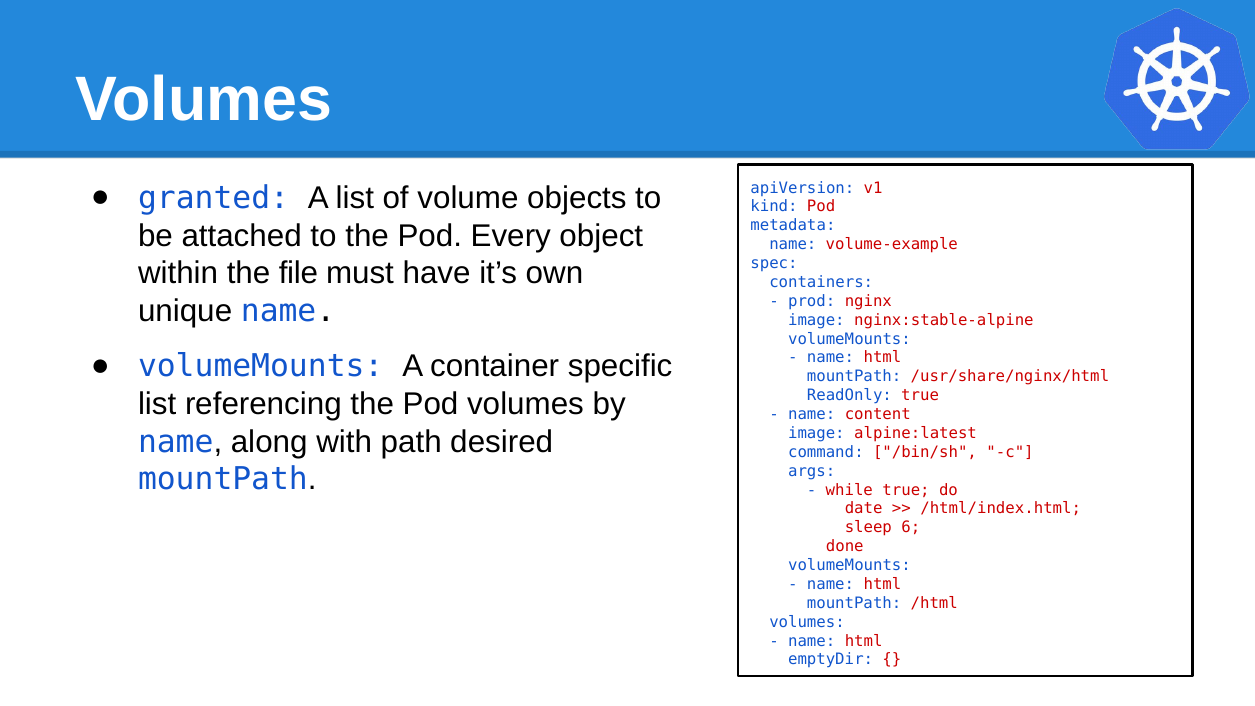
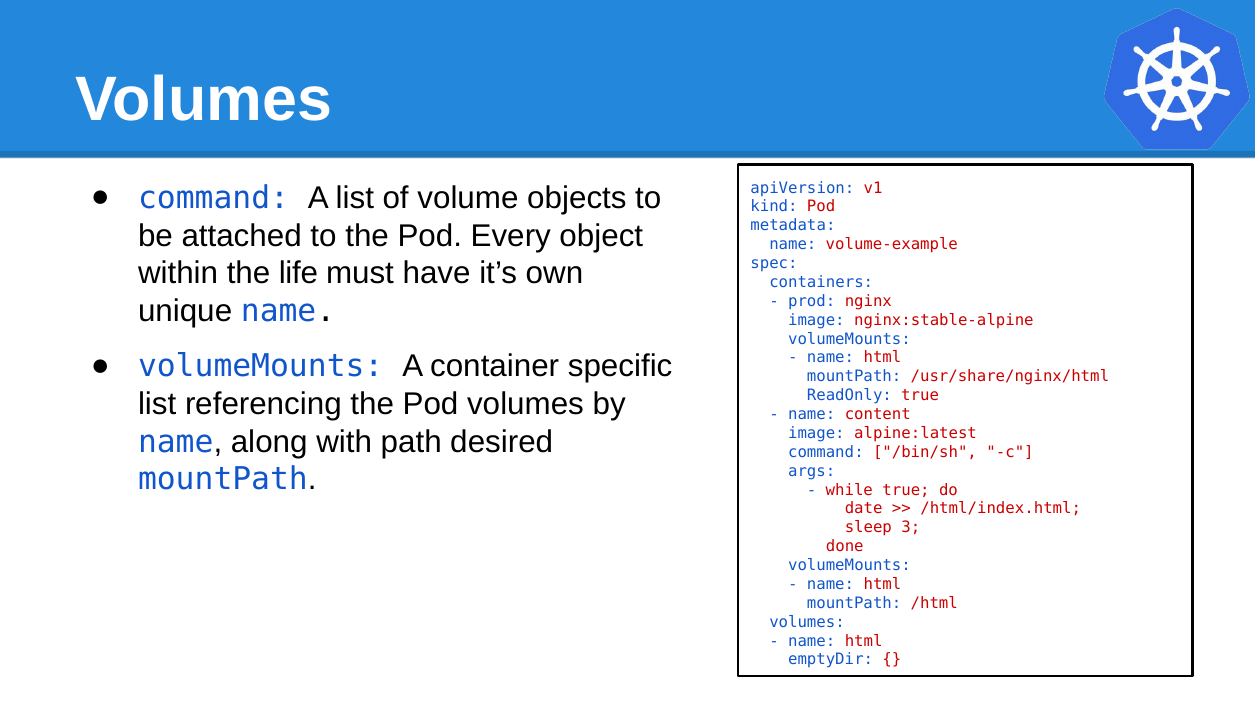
granted: granted -> command (214, 198)
file: file -> life (298, 274)
6: 6 -> 3 (911, 528)
